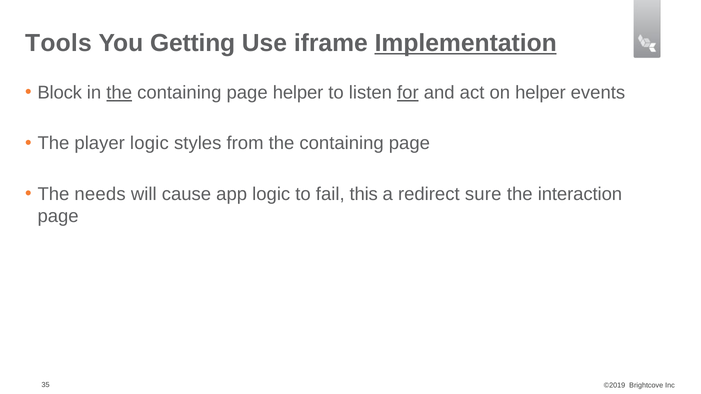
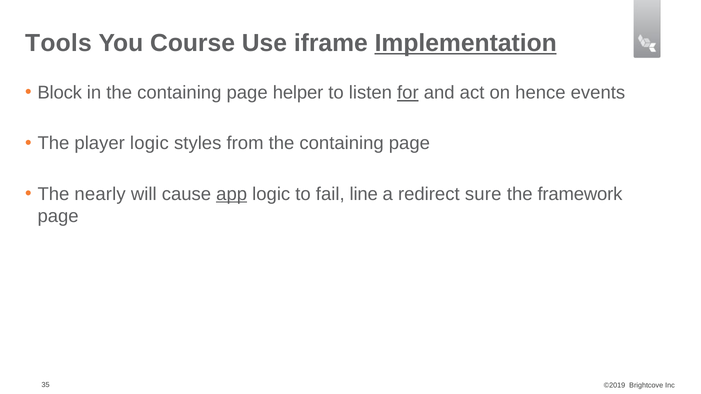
Getting: Getting -> Course (193, 43)
the underline: present -> none (119, 93)
on helper: helper -> hence (540, 93)
needs: needs -> nearly (100, 194)
app underline: none -> present (232, 194)
this: this -> line (364, 194)
interaction: interaction -> framework (580, 194)
